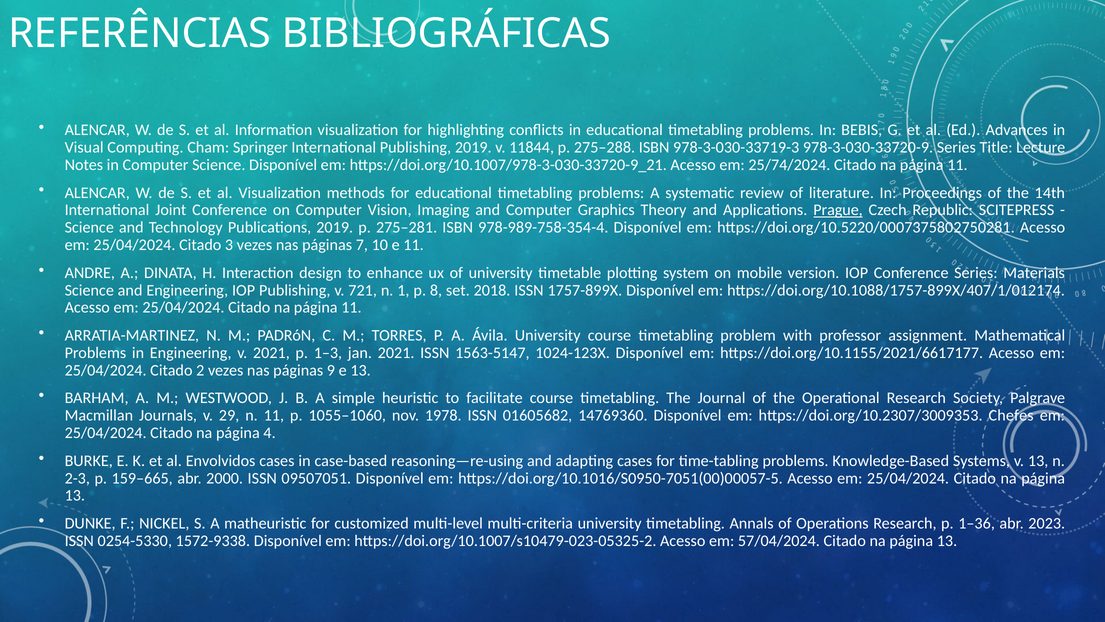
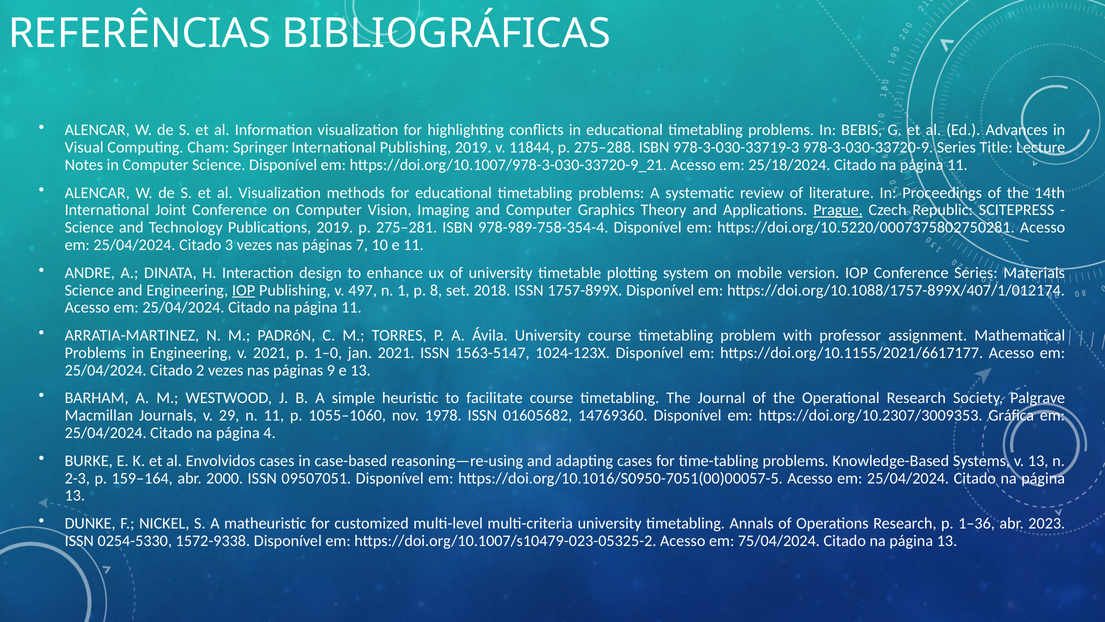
25/74/2024: 25/74/2024 -> 25/18/2024 (789, 165)
IOP underline: none -> present (244, 290)
721: 721 -> 497 (363, 290)
1–3: 1–3 -> 1–0 (328, 353)
Chefes: Chefes -> Gráfica (1011, 415)
159–665: 159–665 -> 159–164 (142, 478)
57/04/2024: 57/04/2024 -> 75/04/2024 (779, 540)
